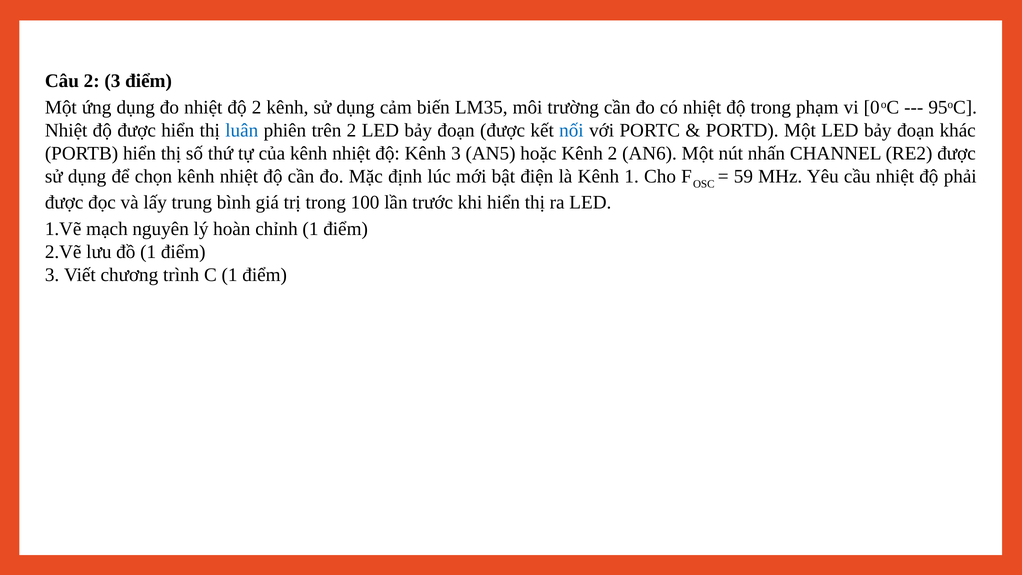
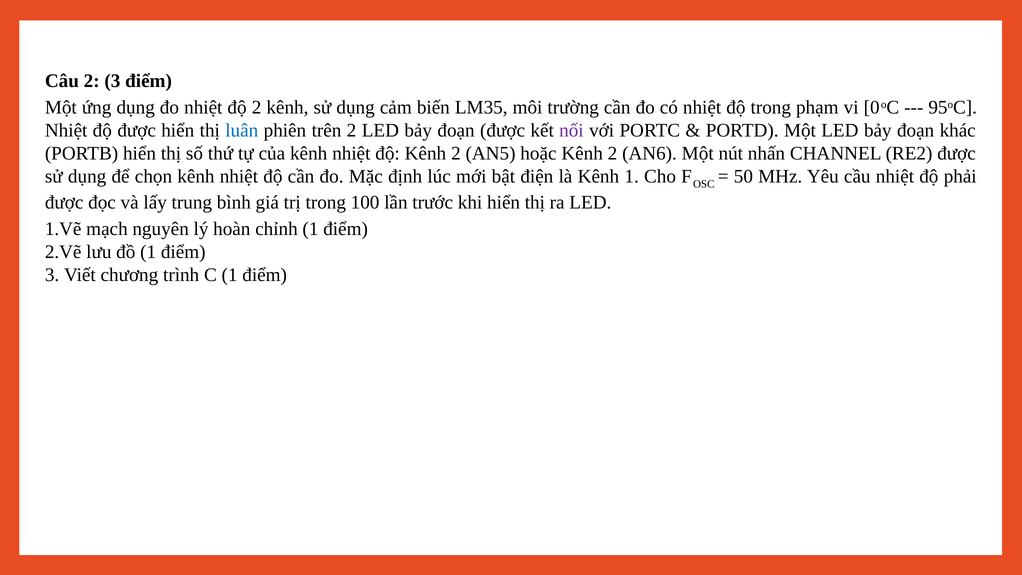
nối colour: blue -> purple (571, 130)
độ Kênh 3: 3 -> 2 (456, 153)
59: 59 -> 50 (743, 176)
